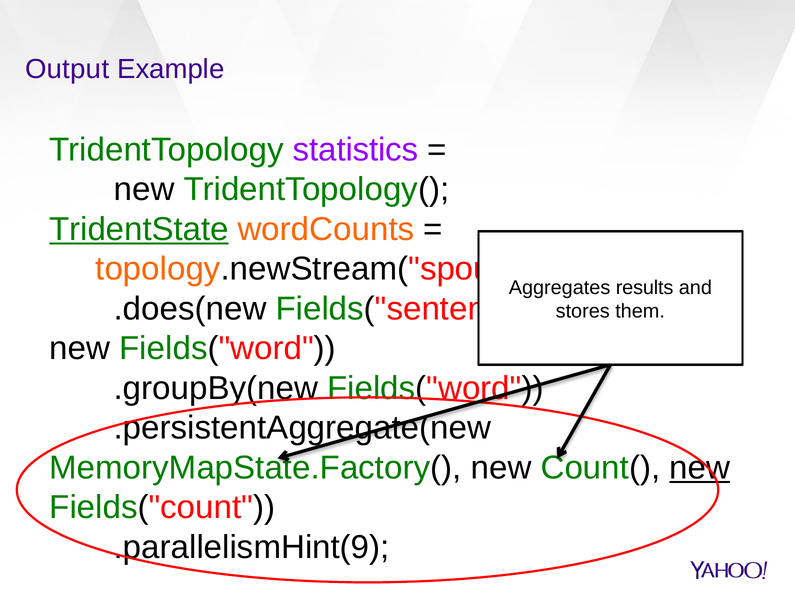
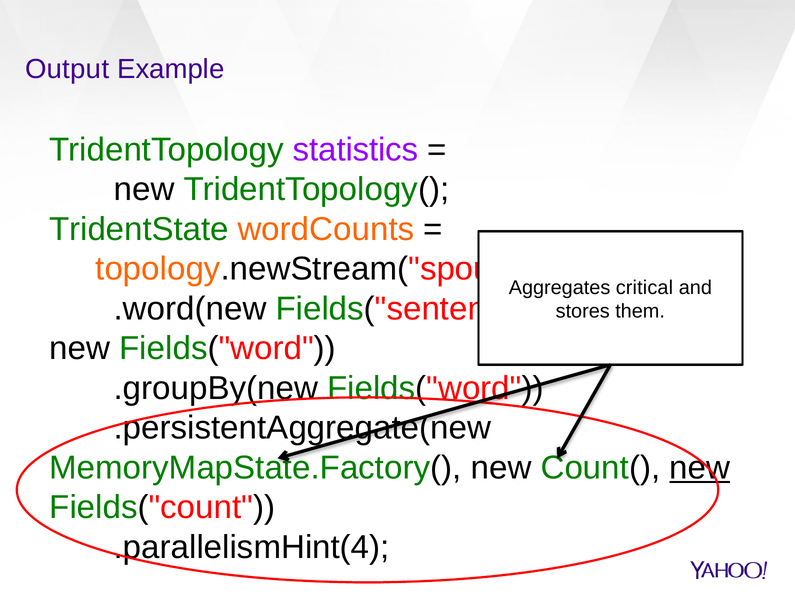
TridentState underline: present -> none (139, 229)
results: results -> critical (644, 288)
.does(new: .does(new -> .word(new (190, 309)
.parallelismHint(9: .parallelismHint(9 -> .parallelismHint(4 (252, 547)
